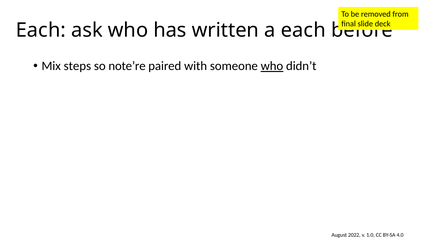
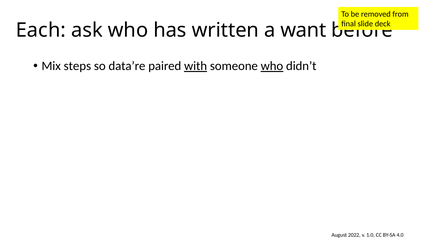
a each: each -> want (303, 30)
note’re: note’re -> data’re (127, 66)
with underline: none -> present (196, 66)
